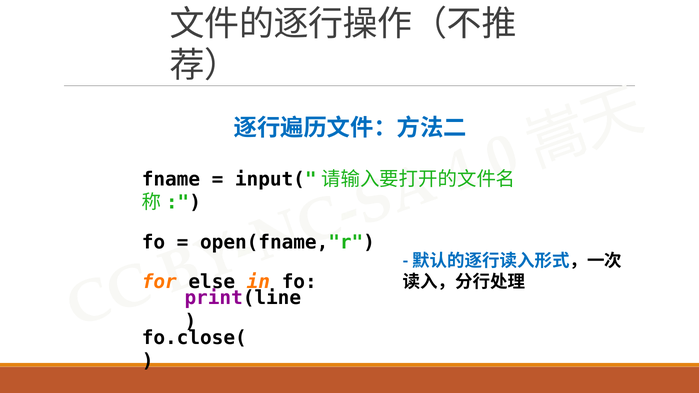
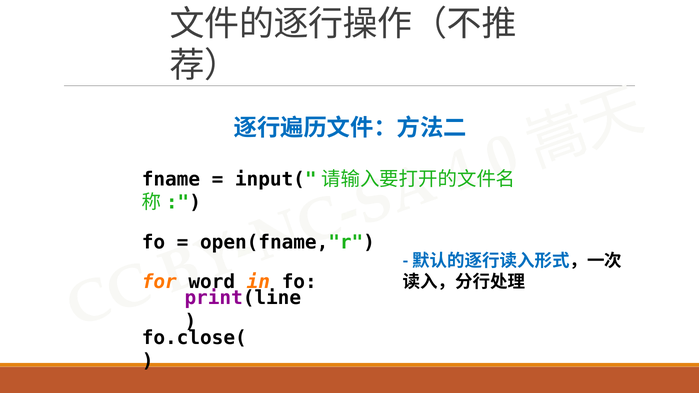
else: else -> word (212, 282)
